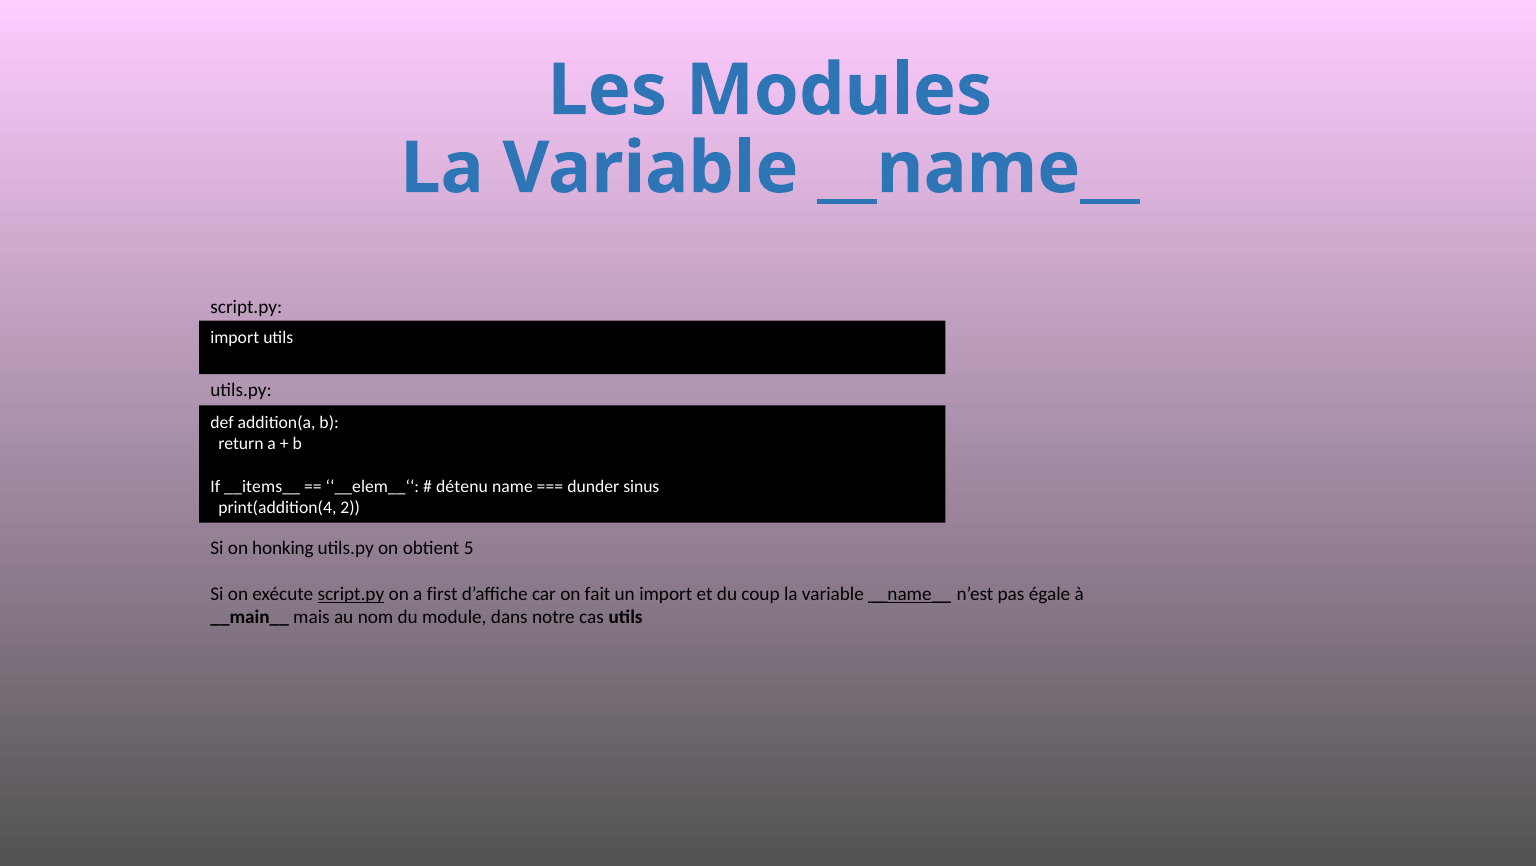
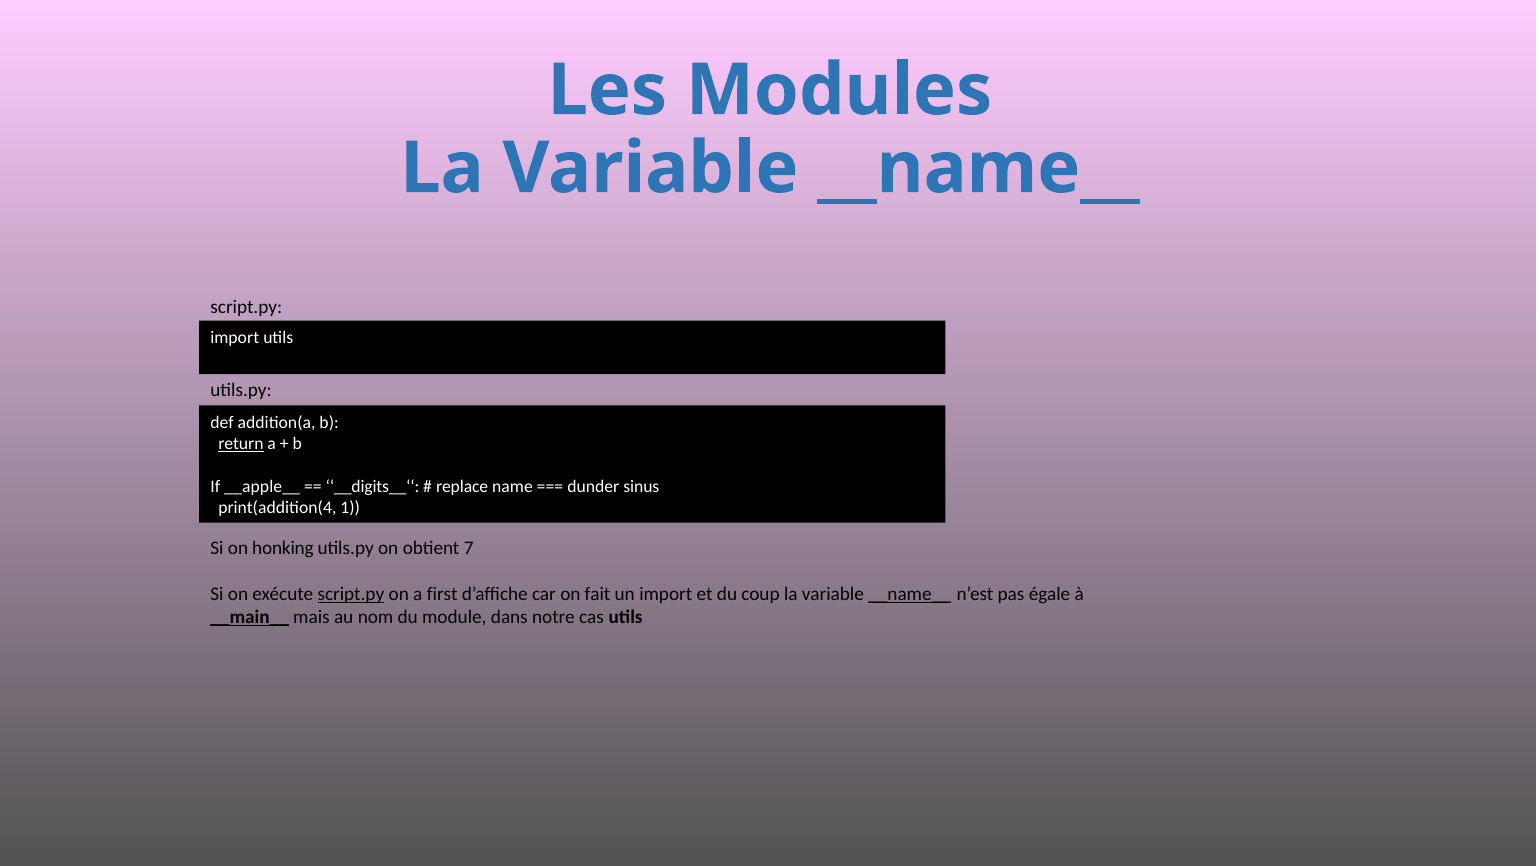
return underline: none -> present (241, 444)
__items__: __items__ -> __apple__ (262, 486)
__elem__‘‘: __elem__‘‘ -> __digits__‘‘ (373, 486)
détenu: détenu -> replace (462, 486)
2: 2 -> 1 (350, 508)
5: 5 -> 7 (469, 548)
__main__ underline: none -> present (250, 617)
